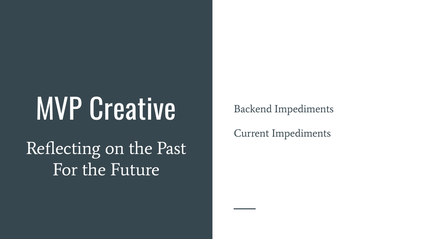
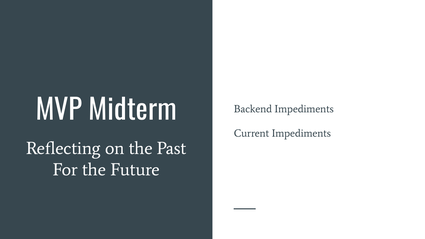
Creative: Creative -> Midterm (133, 110)
